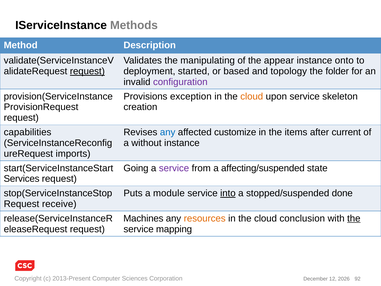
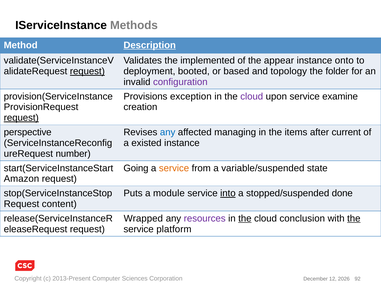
Description underline: none -> present (150, 45)
manipulating: manipulating -> implemented (208, 61)
started: started -> booted (194, 71)
cloud colour: orange -> purple (252, 96)
skeleton: skeleton -> examine (340, 96)
request underline: none -> present (21, 118)
capabilities: capabilities -> perspective (28, 132)
customize: customize -> managing (235, 132)
without: without -> existed (146, 143)
imports: imports -> number (73, 153)
service colour: purple -> orange (174, 168)
affecting/suspended: affecting/suspended -> variable/suspended (263, 168)
Services: Services -> Amazon (21, 179)
receive: receive -> content (59, 204)
Machines: Machines -> Wrapped (143, 218)
resources colour: orange -> purple (205, 218)
the underline: none -> present (245, 218)
mapping: mapping -> platform (174, 229)
